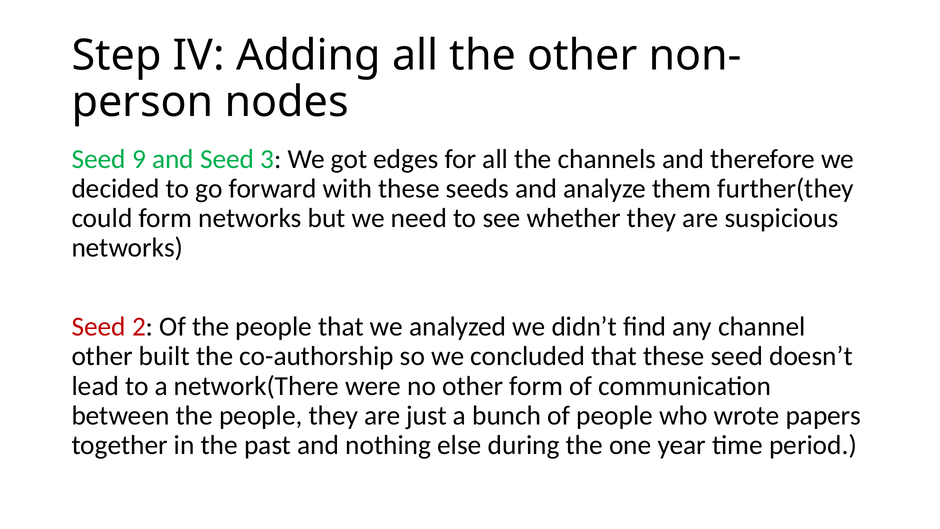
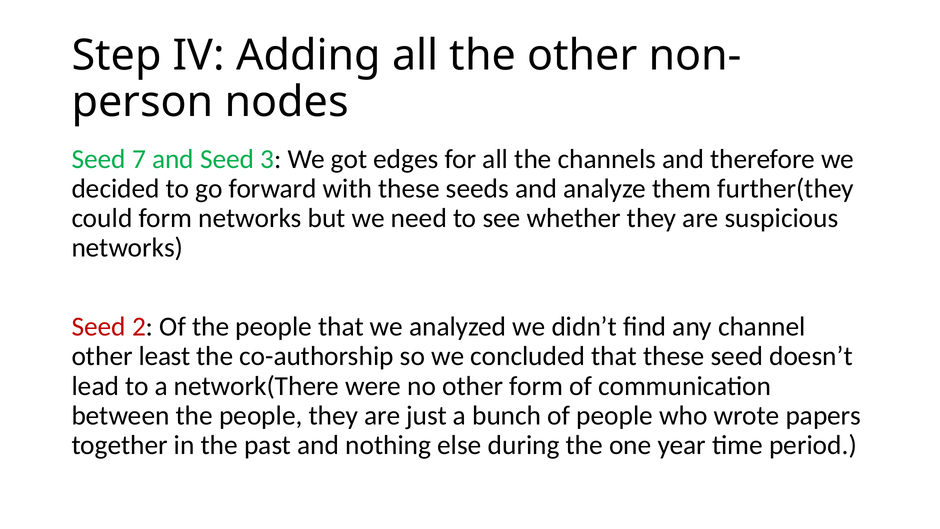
9: 9 -> 7 (139, 159)
built: built -> least (165, 356)
